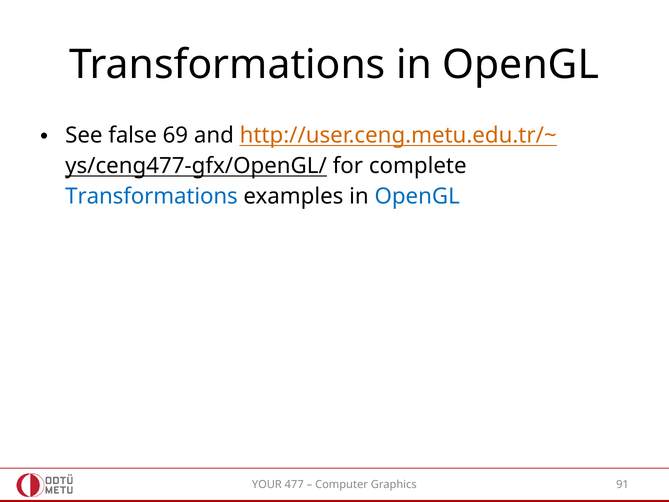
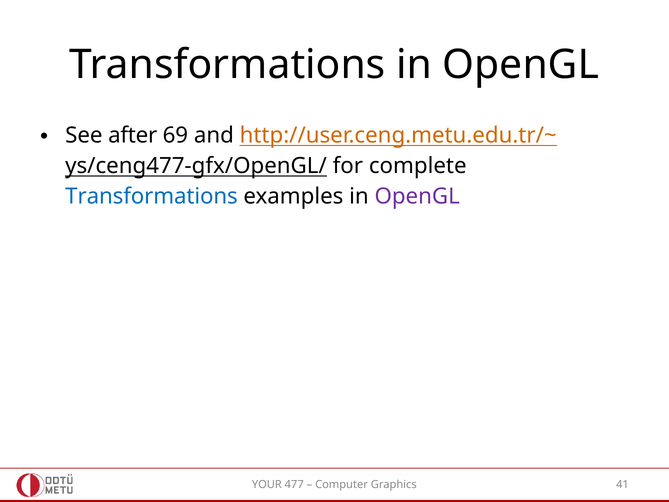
false: false -> after (133, 135)
OpenGL colour: blue -> purple (417, 196)
91: 91 -> 41 (623, 485)
